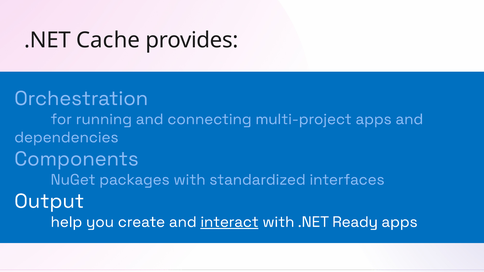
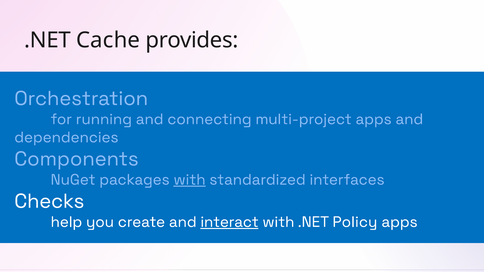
with underline: none -> present (190, 180)
Output: Output -> Checks (49, 201)
Ready: Ready -> Policy (355, 222)
